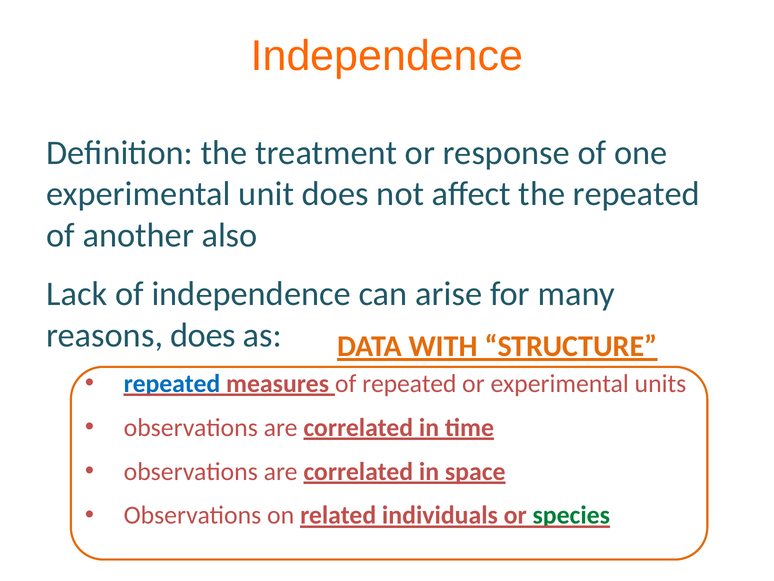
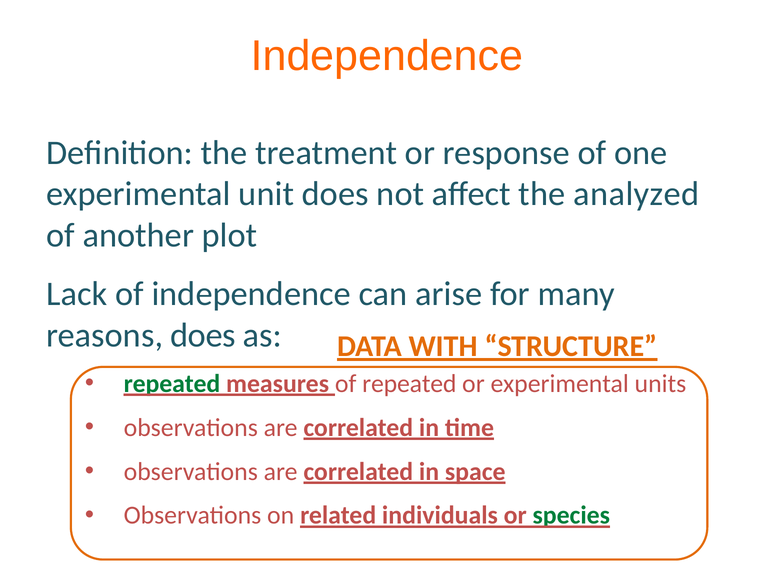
the repeated: repeated -> analyzed (636, 194)
also: also -> plot (230, 235)
repeated colour: blue -> green (172, 383)
